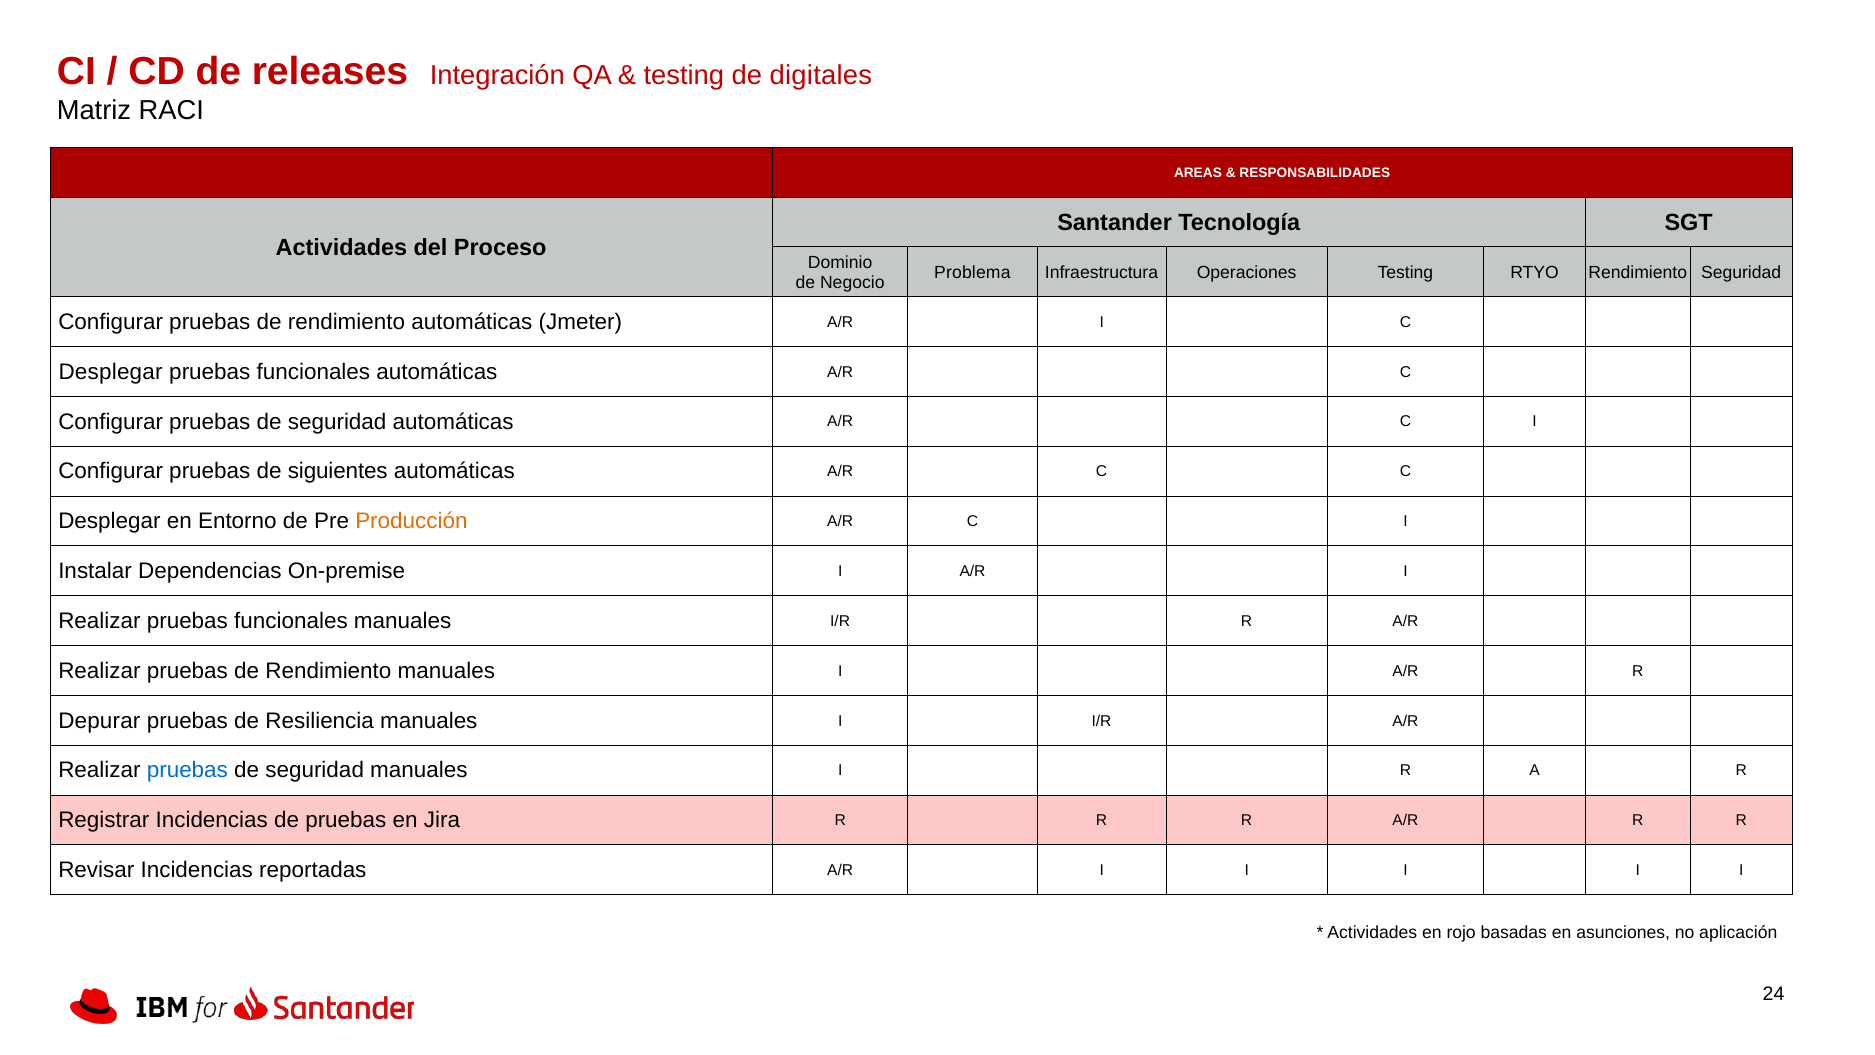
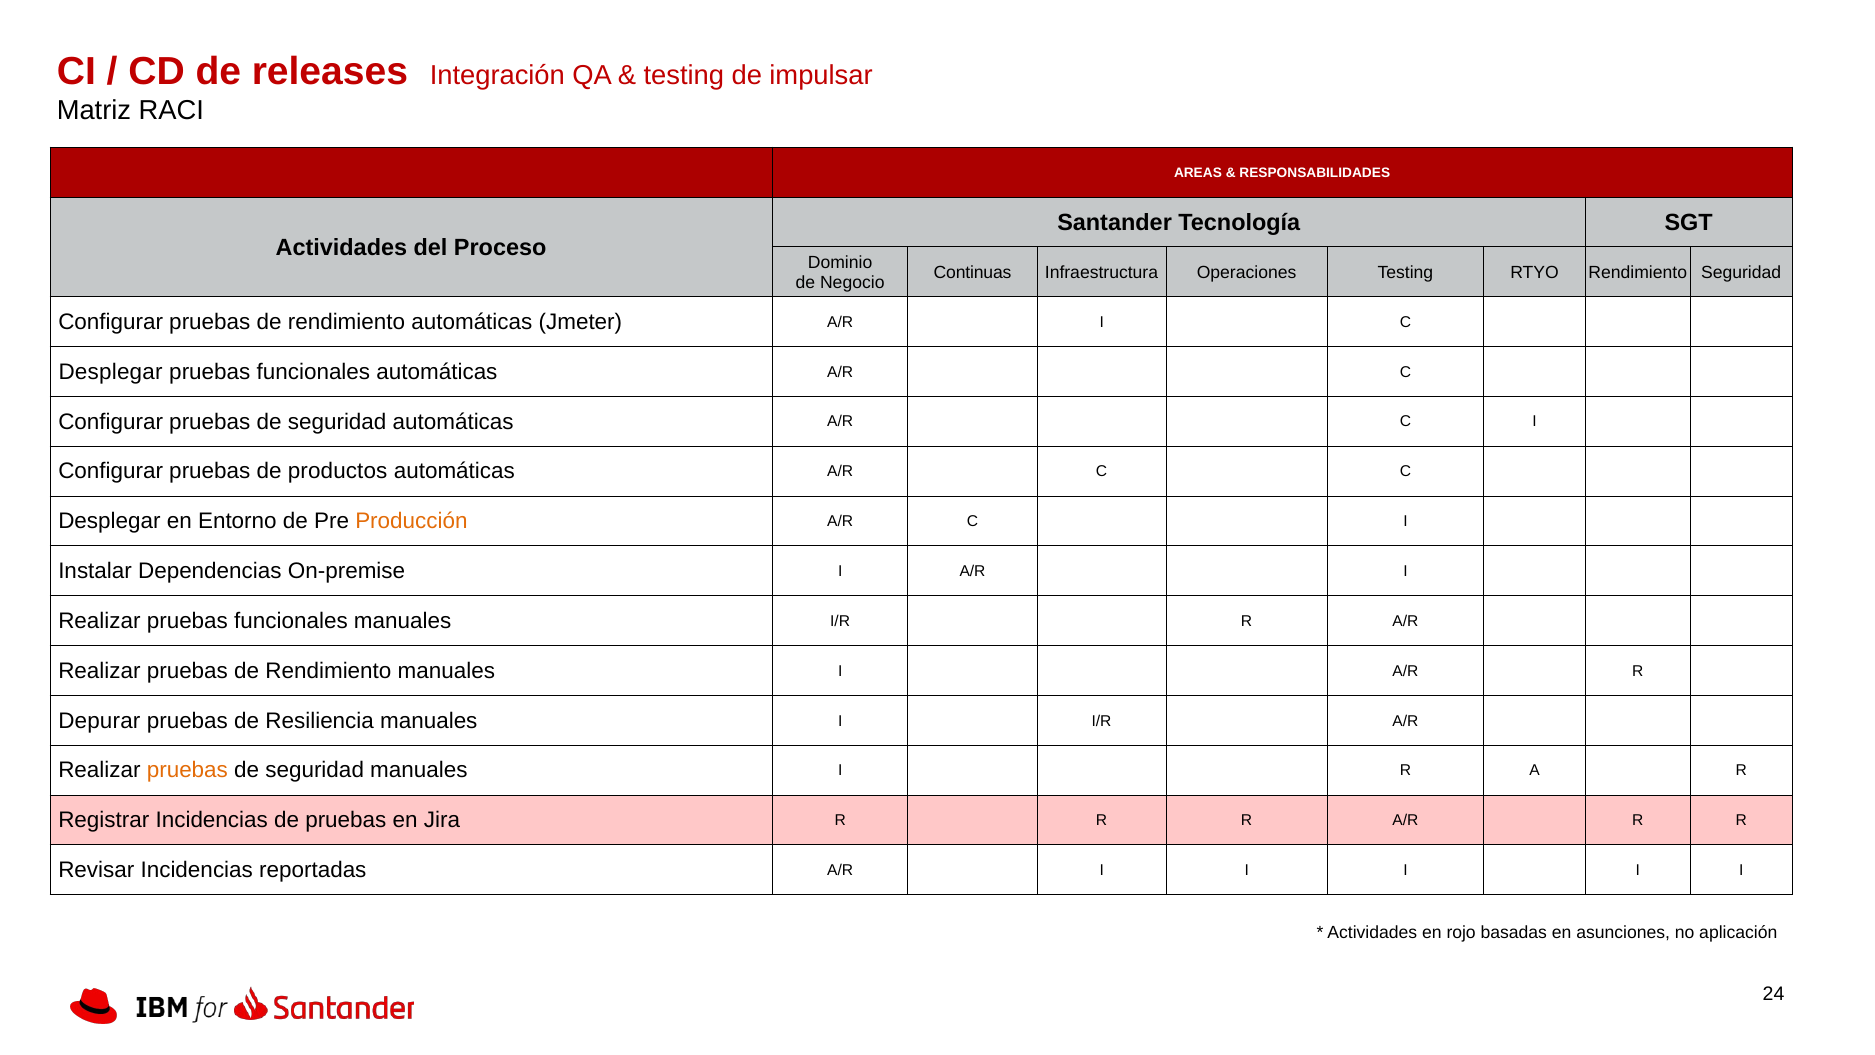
digitales: digitales -> impulsar (821, 75)
Problema: Problema -> Continuas (973, 272)
siguientes: siguientes -> productos (338, 471)
pruebas colour: blue -> orange (187, 770)
